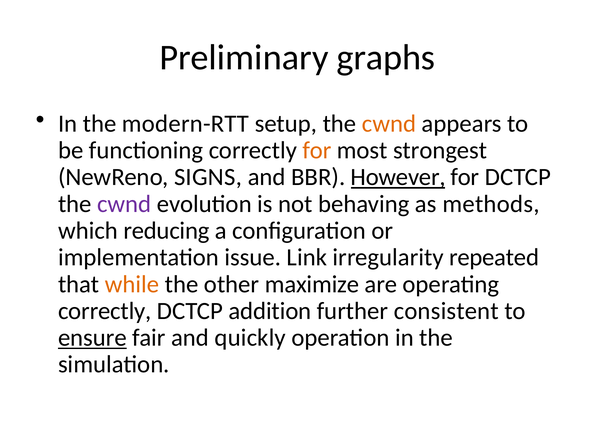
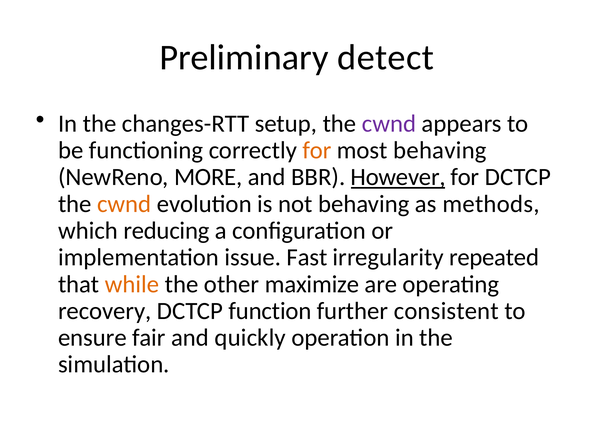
graphs: graphs -> detect (386, 58)
modern-RTT: modern-RTT -> changes-RTT (186, 124)
cwnd colour: orange -> purple (389, 124)
most strongest: strongest -> behaving (440, 150)
SIGNS: SIGNS -> MORE (208, 177)
cwnd colour: purple -> orange (124, 204)
Link: Link -> Fast (307, 258)
correctly: correctly -> recovery (105, 311)
addition: addition -> function (270, 311)
ensure underline: present -> none (92, 338)
